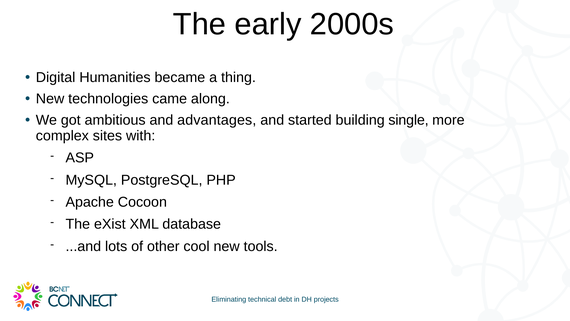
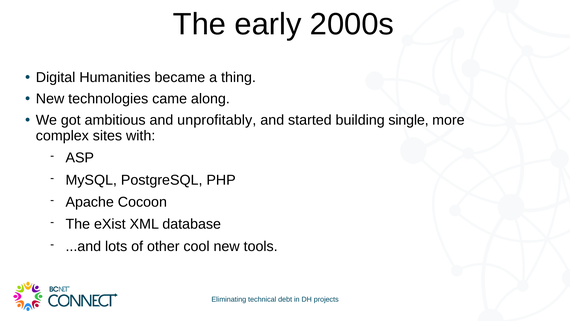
advantages: advantages -> unprofitably (217, 120)
